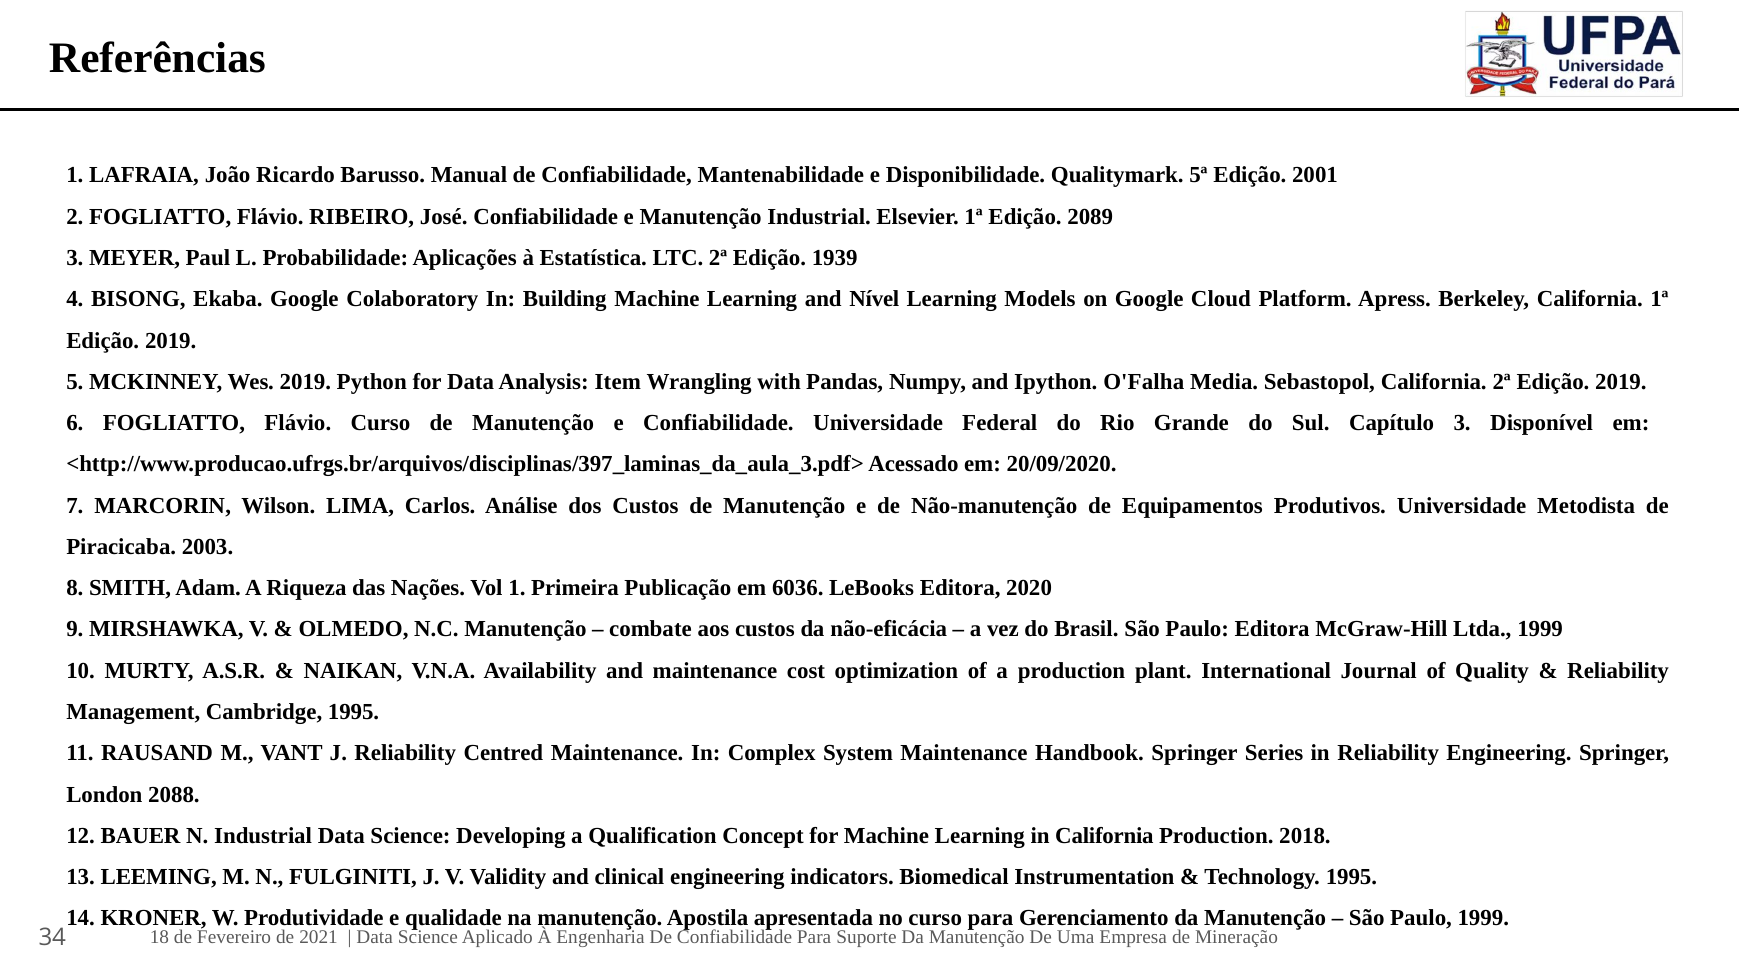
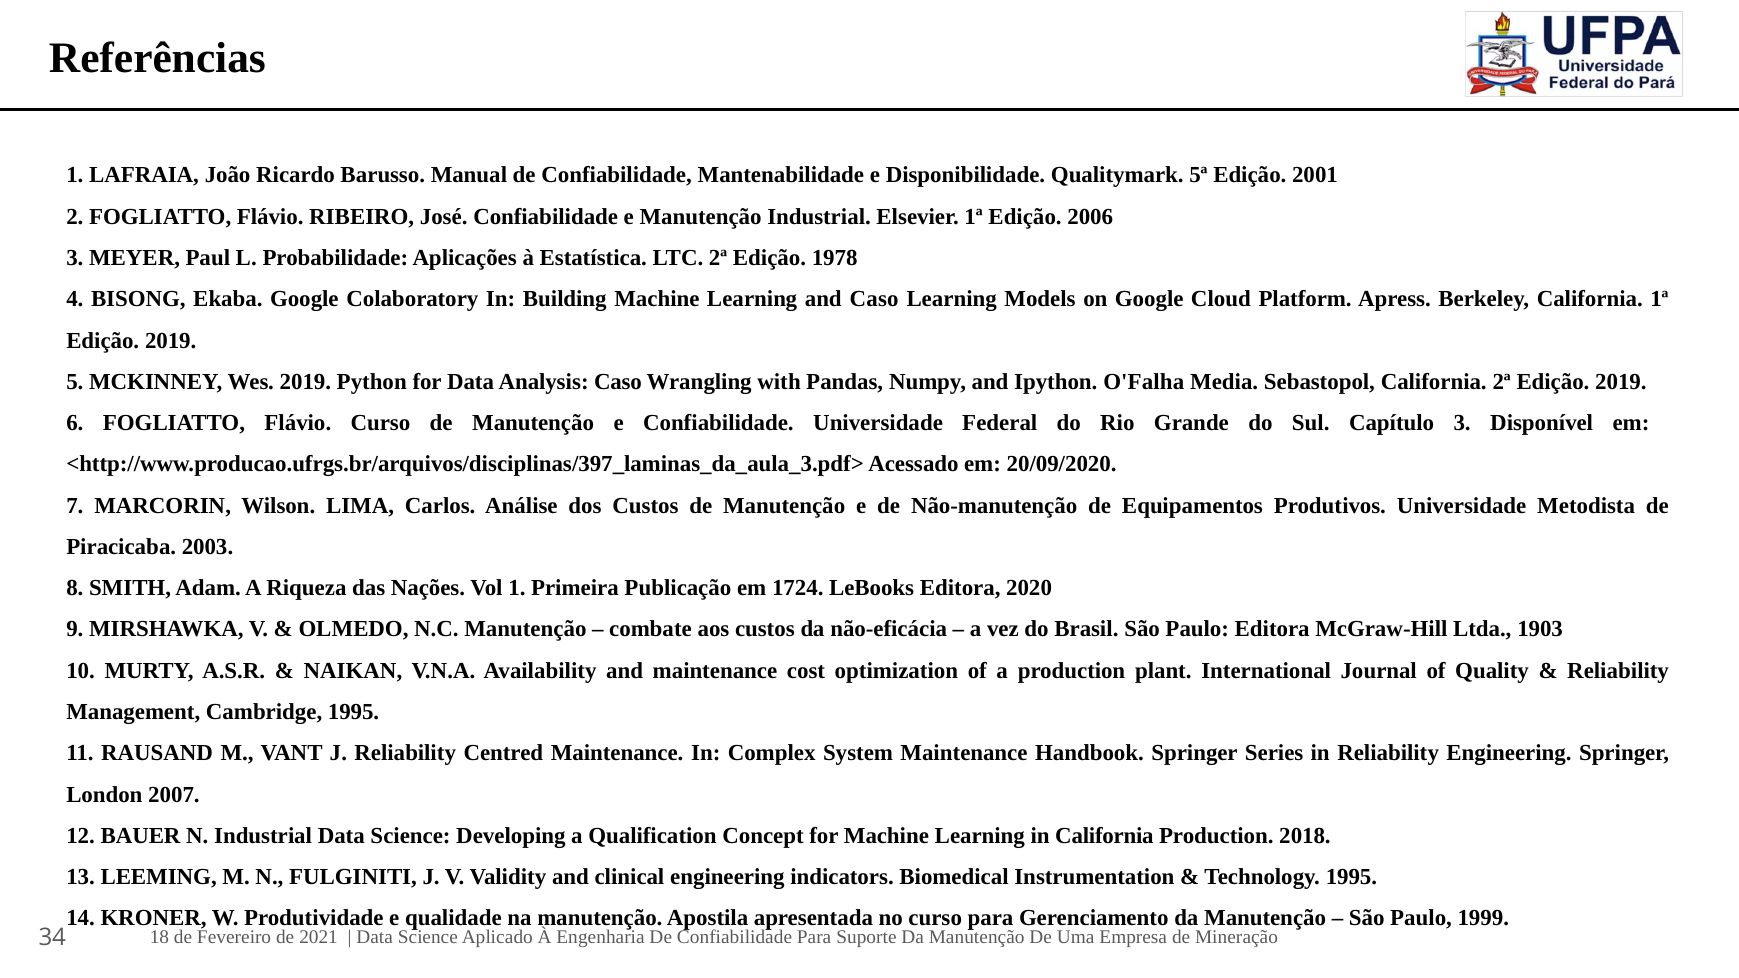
2089: 2089 -> 2006 (1090, 217)
1939: 1939 -> 1978 (835, 258)
and Nível: Nível -> Caso (874, 299)
Analysis Item: Item -> Caso (618, 382)
6036: 6036 -> 1724 (798, 588)
Ltda 1999: 1999 -> 1903 (1540, 630)
2088: 2088 -> 2007 (174, 795)
